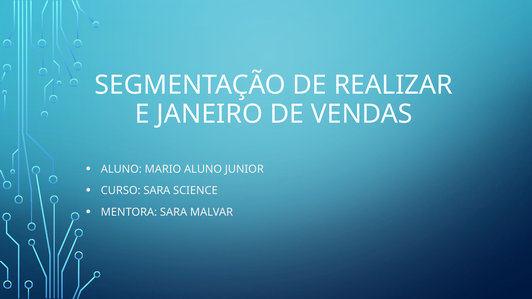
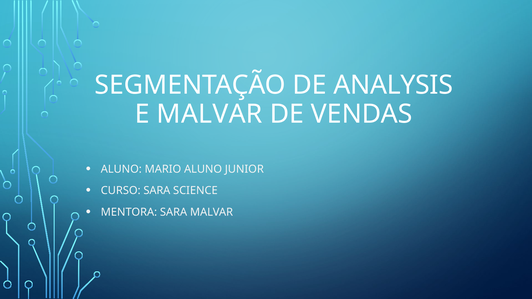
REALIZAR: REALIZAR -> ANALYSIS (393, 85)
E JANEIRO: JANEIRO -> MALVAR (210, 114)
